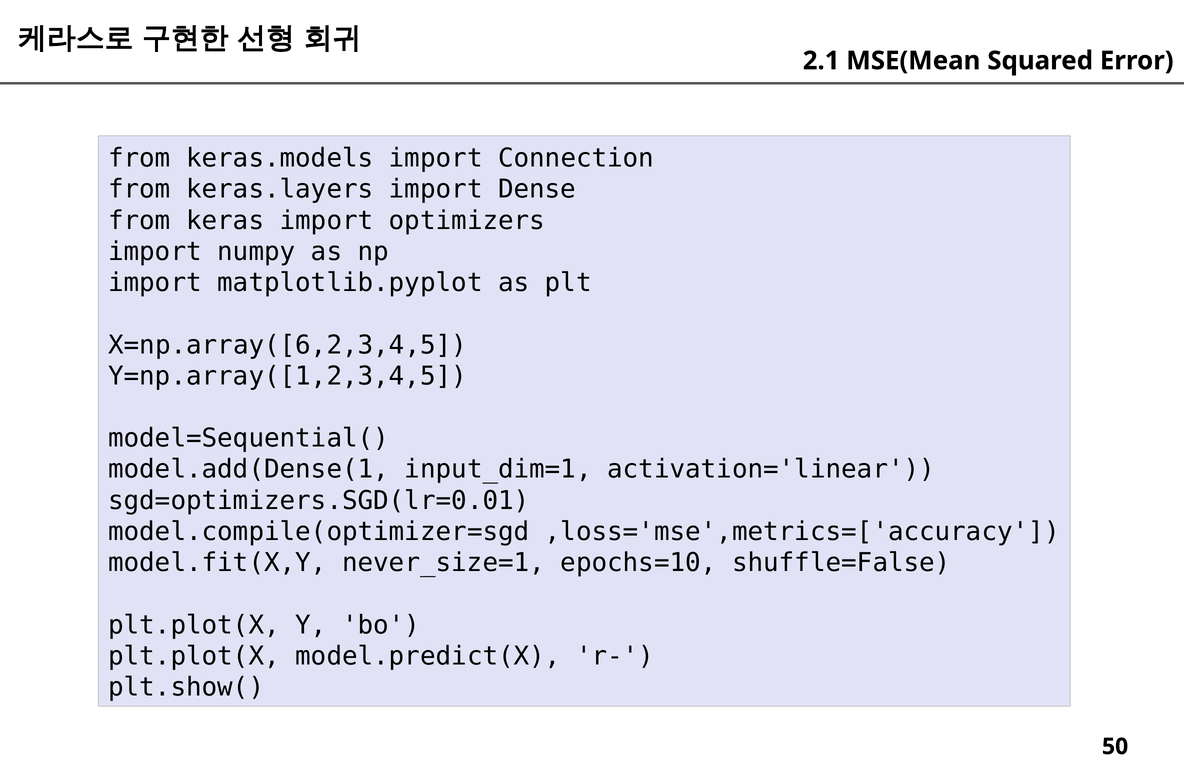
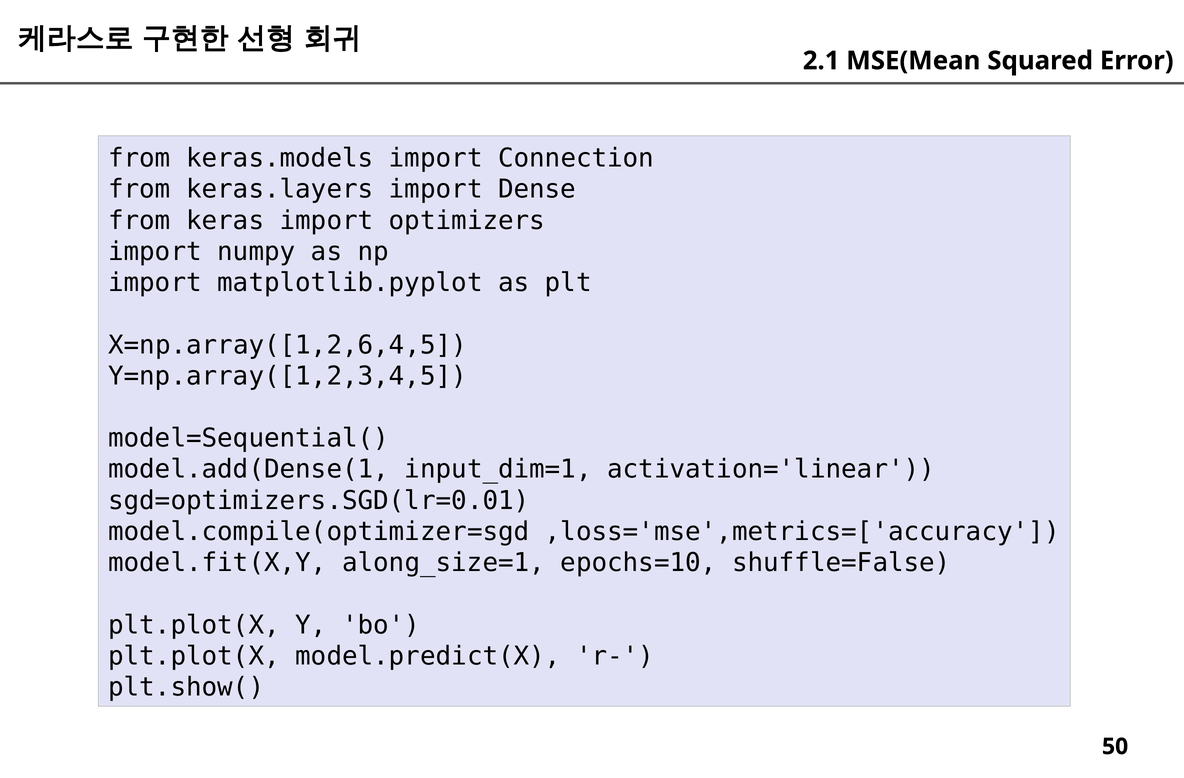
X=np.array([6,2,3,4,5: X=np.array([6,2,3,4,5 -> X=np.array([1,2,6,4,5 (288, 345)
never_size=1: never_size=1 -> along_size=1 (444, 563)
